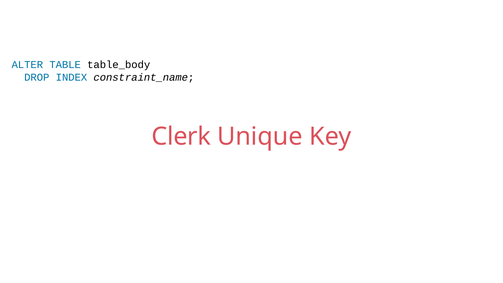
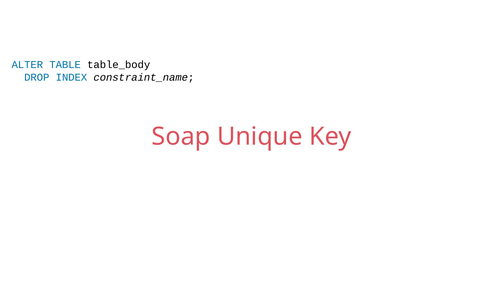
Clerk: Clerk -> Soap (181, 136)
